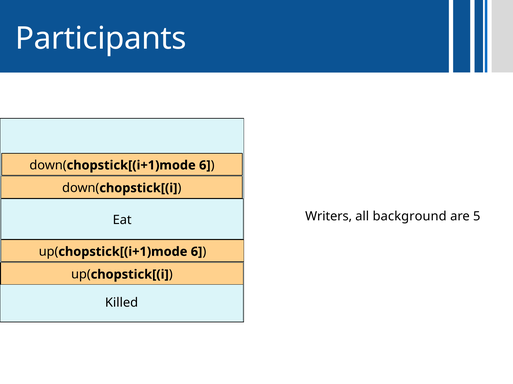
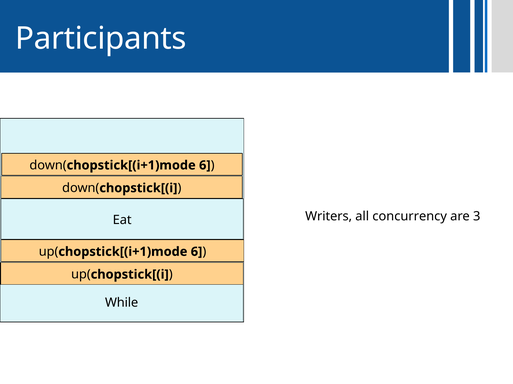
background: background -> concurrency (410, 217)
5: 5 -> 3 (477, 217)
Killed: Killed -> While (122, 303)
